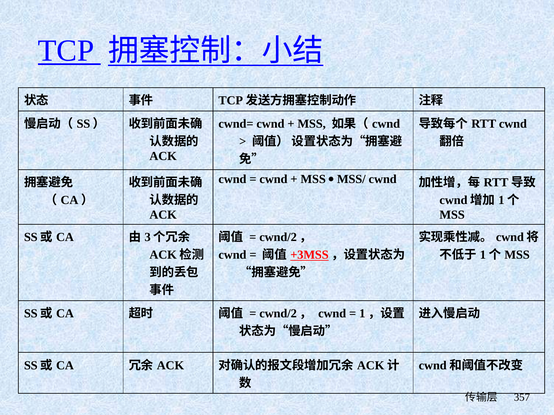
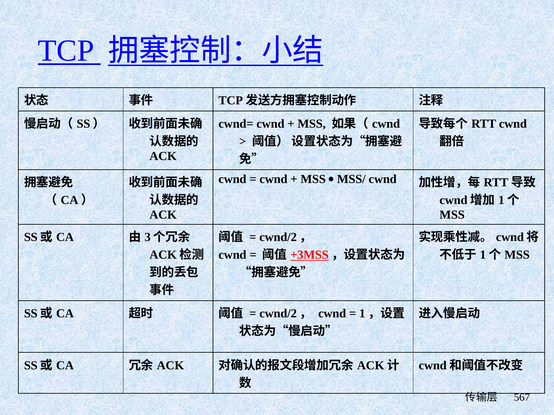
357: 357 -> 567 (522, 398)
